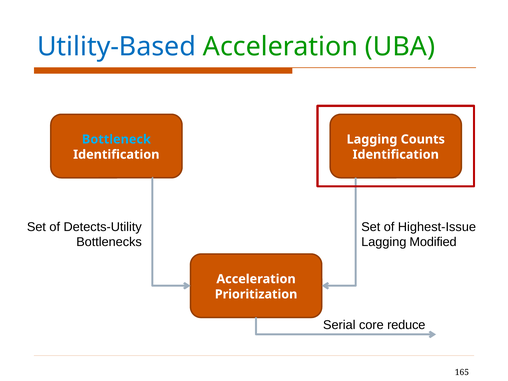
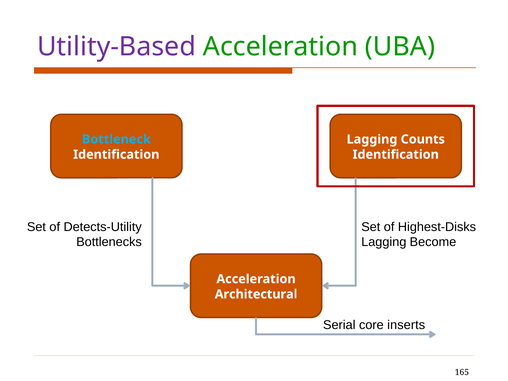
Utility-Based colour: blue -> purple (116, 47)
Highest-Issue: Highest-Issue -> Highest-Disks (437, 227)
Modified: Modified -> Become (433, 242)
Prioritization: Prioritization -> Architectural (256, 294)
reduce: reduce -> inserts (406, 325)
